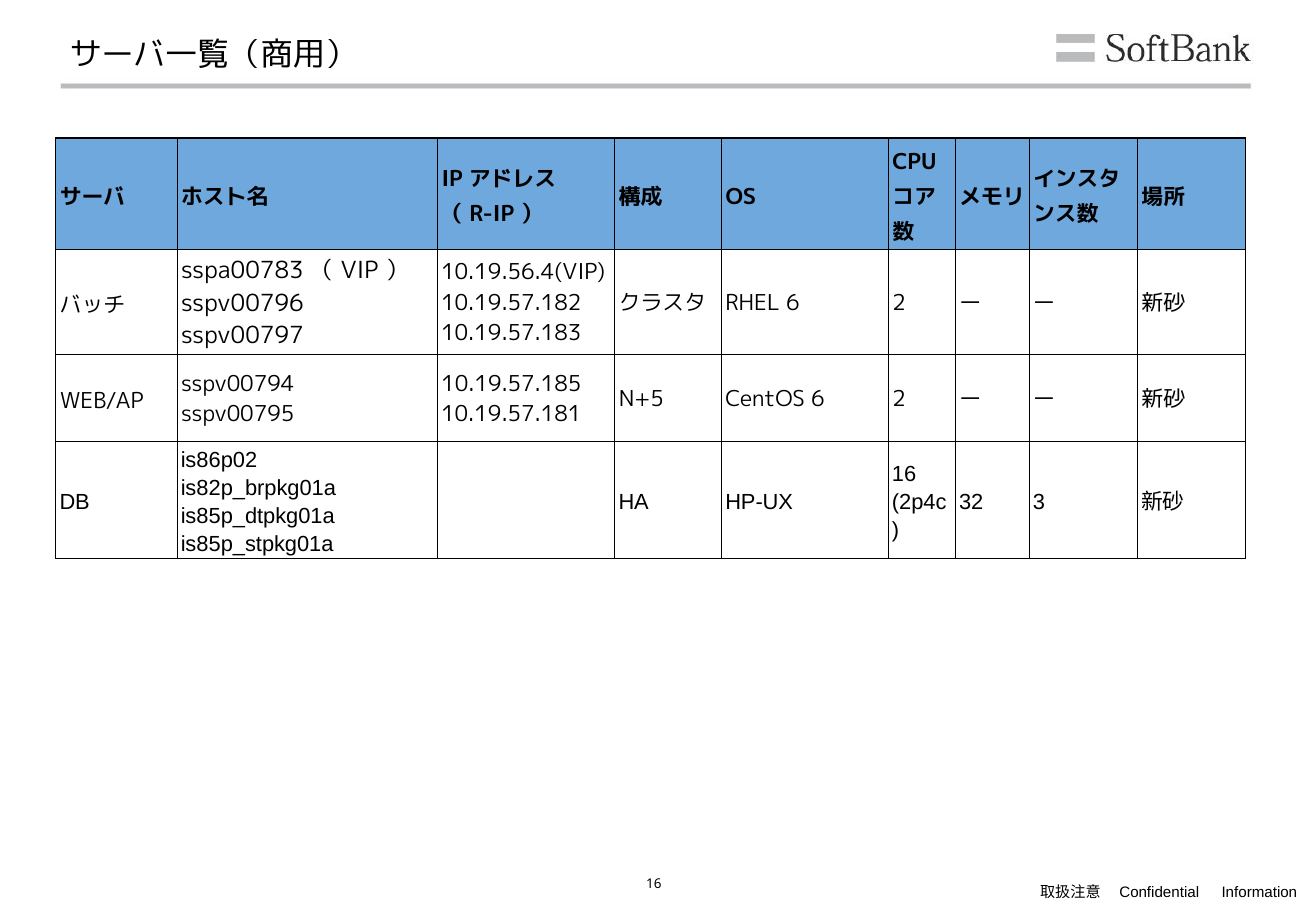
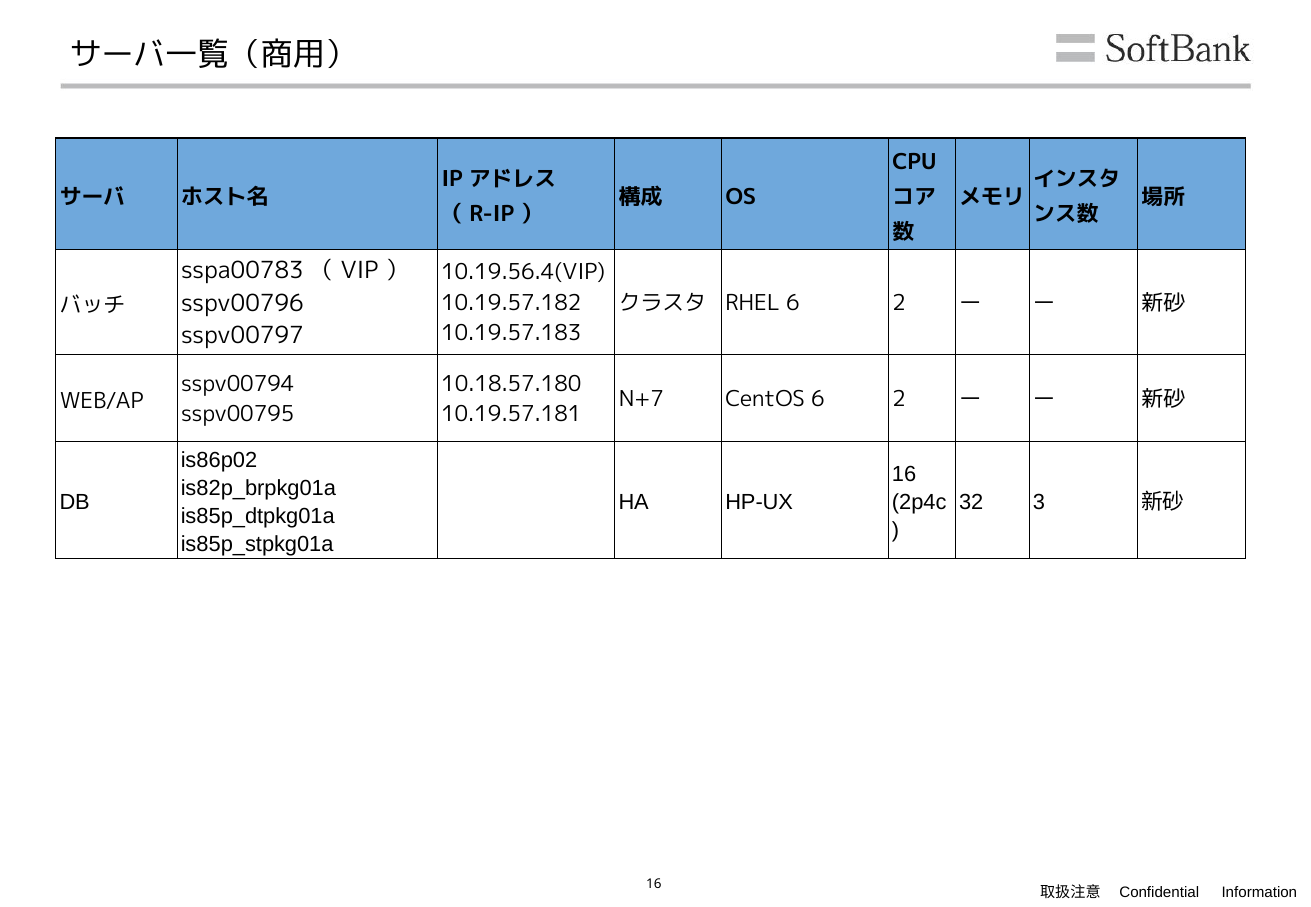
10.19.57.185: 10.19.57.185 -> 10.18.57.180 (511, 384)
N+5: N+5 -> N+7 (641, 399)
